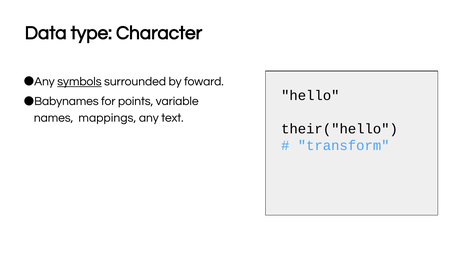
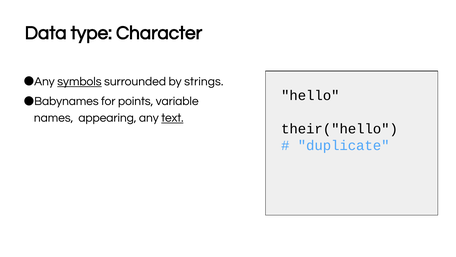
foward: foward -> strings (204, 81)
mappings: mappings -> appearing (107, 118)
text underline: none -> present (172, 118)
transform: transform -> duplicate (344, 145)
